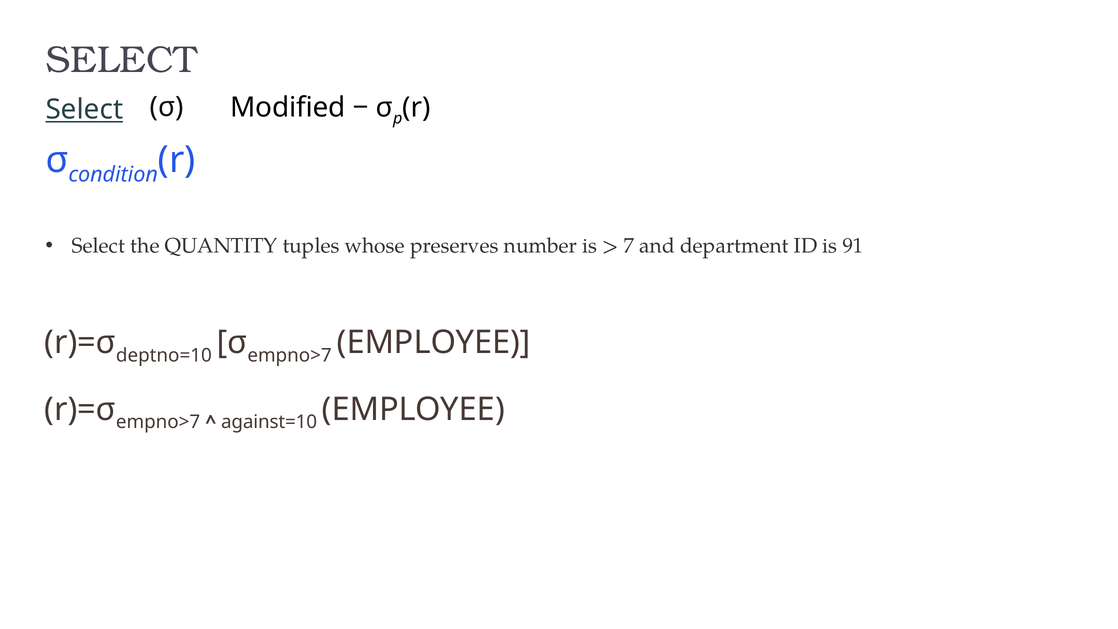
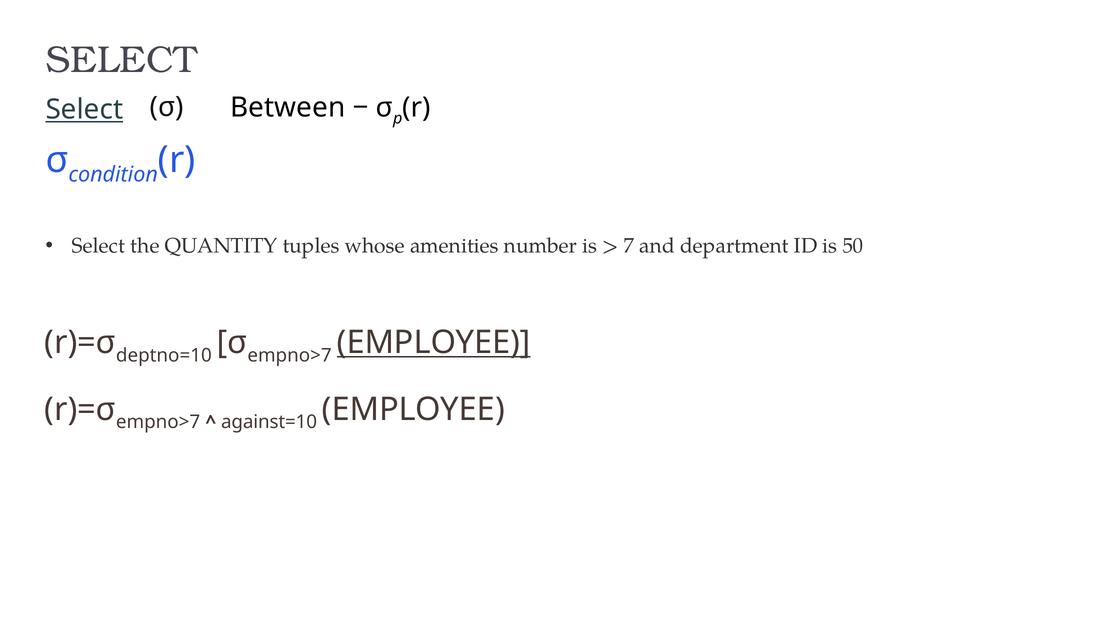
Modified: Modified -> Between (288, 107)
preserves: preserves -> amenities (454, 246)
91: 91 -> 50 (853, 246)
EMPLOYEE underline: none -> present (434, 343)
